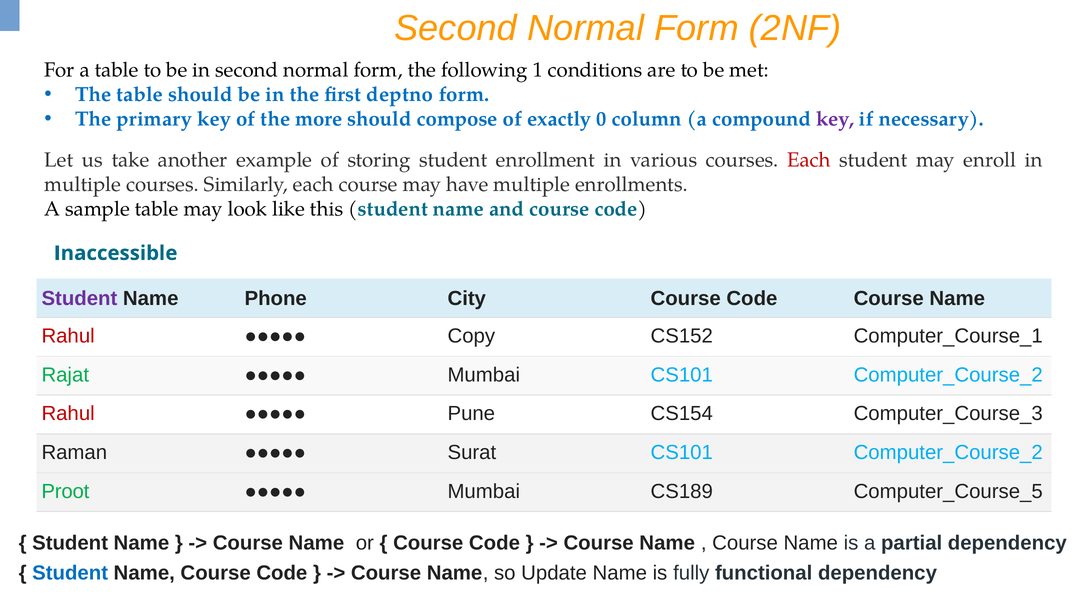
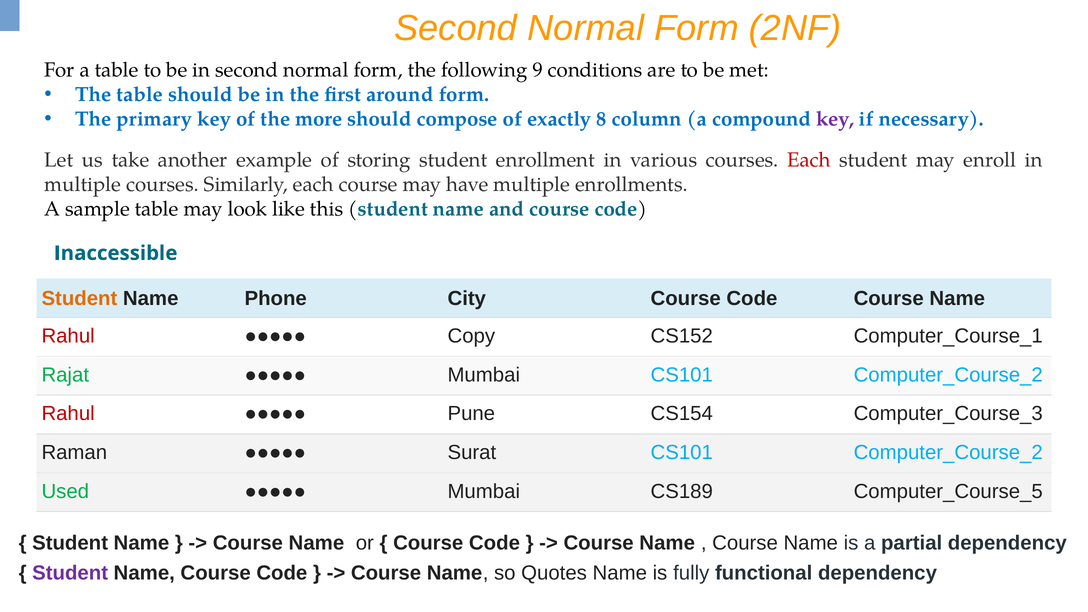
1: 1 -> 9 (538, 70)
deptno: deptno -> around (400, 94)
0: 0 -> 8 (602, 119)
Student colour: purple -> orange (79, 298)
Proot: Proot -> Used (65, 491)
Student colour: blue -> purple (70, 573)
Update: Update -> Quotes (554, 573)
